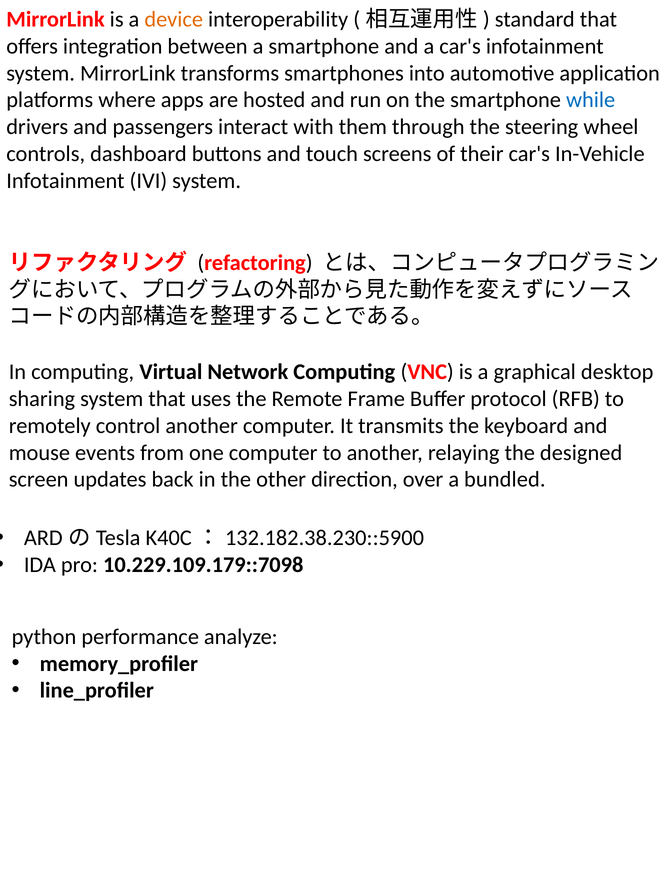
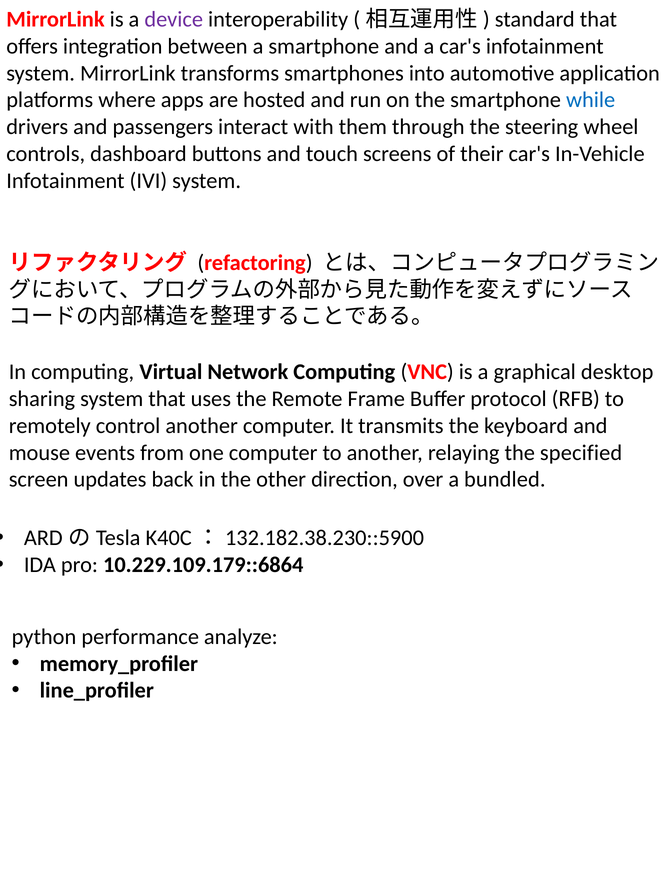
device colour: orange -> purple (174, 19)
designed: designed -> specified (581, 453)
10.229.109.179::7098: 10.229.109.179::7098 -> 10.229.109.179::6864 (203, 565)
